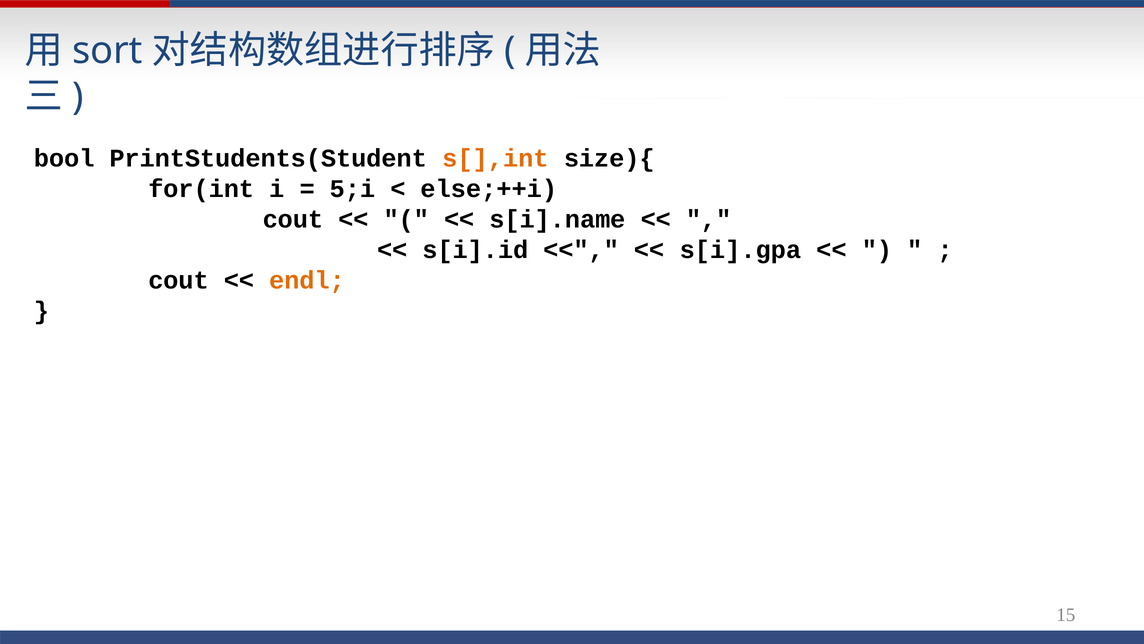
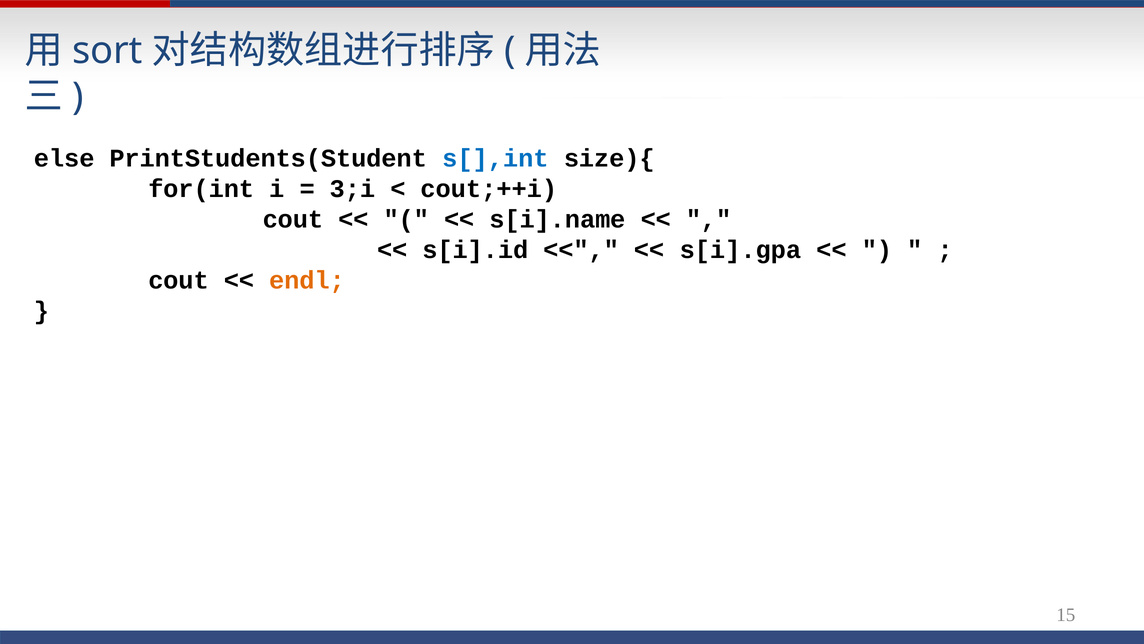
bool: bool -> else (64, 158)
s[],int colour: orange -> blue (495, 158)
5;i: 5;i -> 3;i (352, 189)
else;++i: else;++i -> cout;++i (489, 189)
